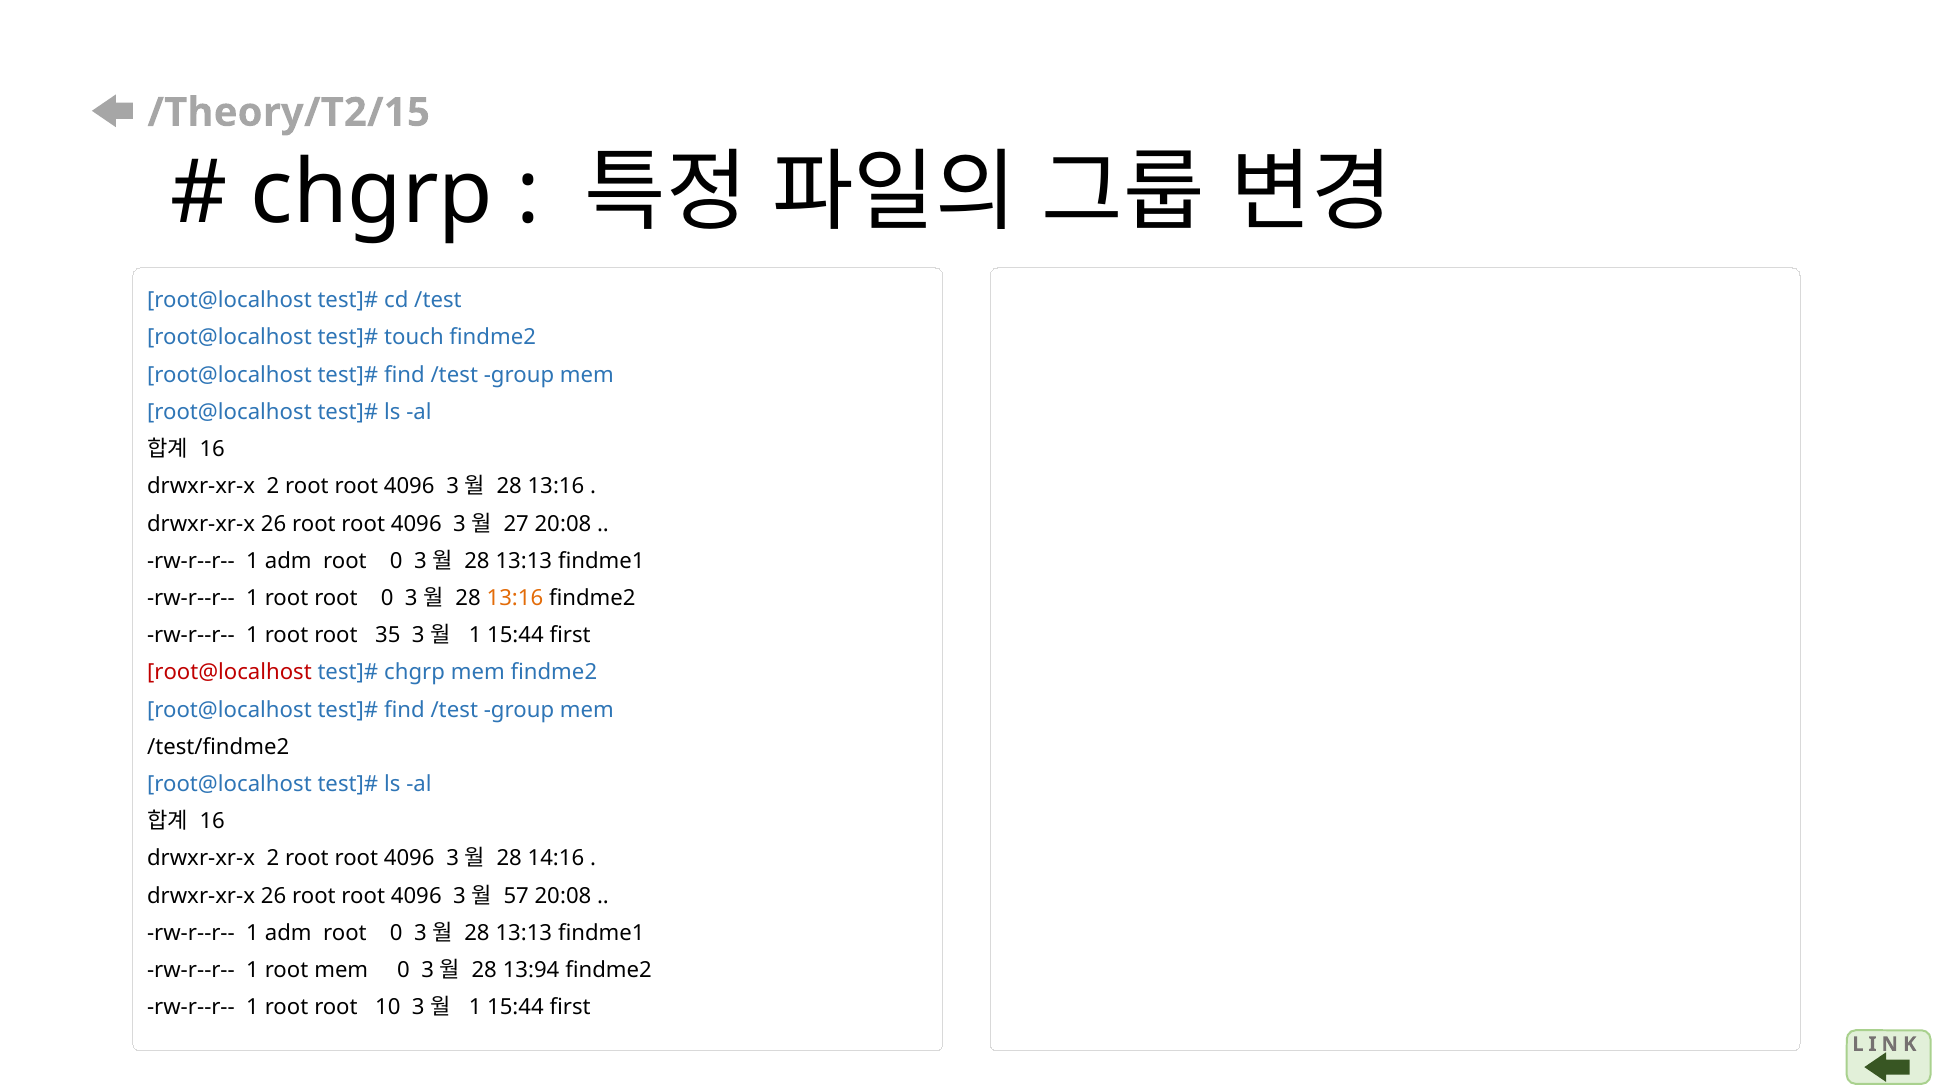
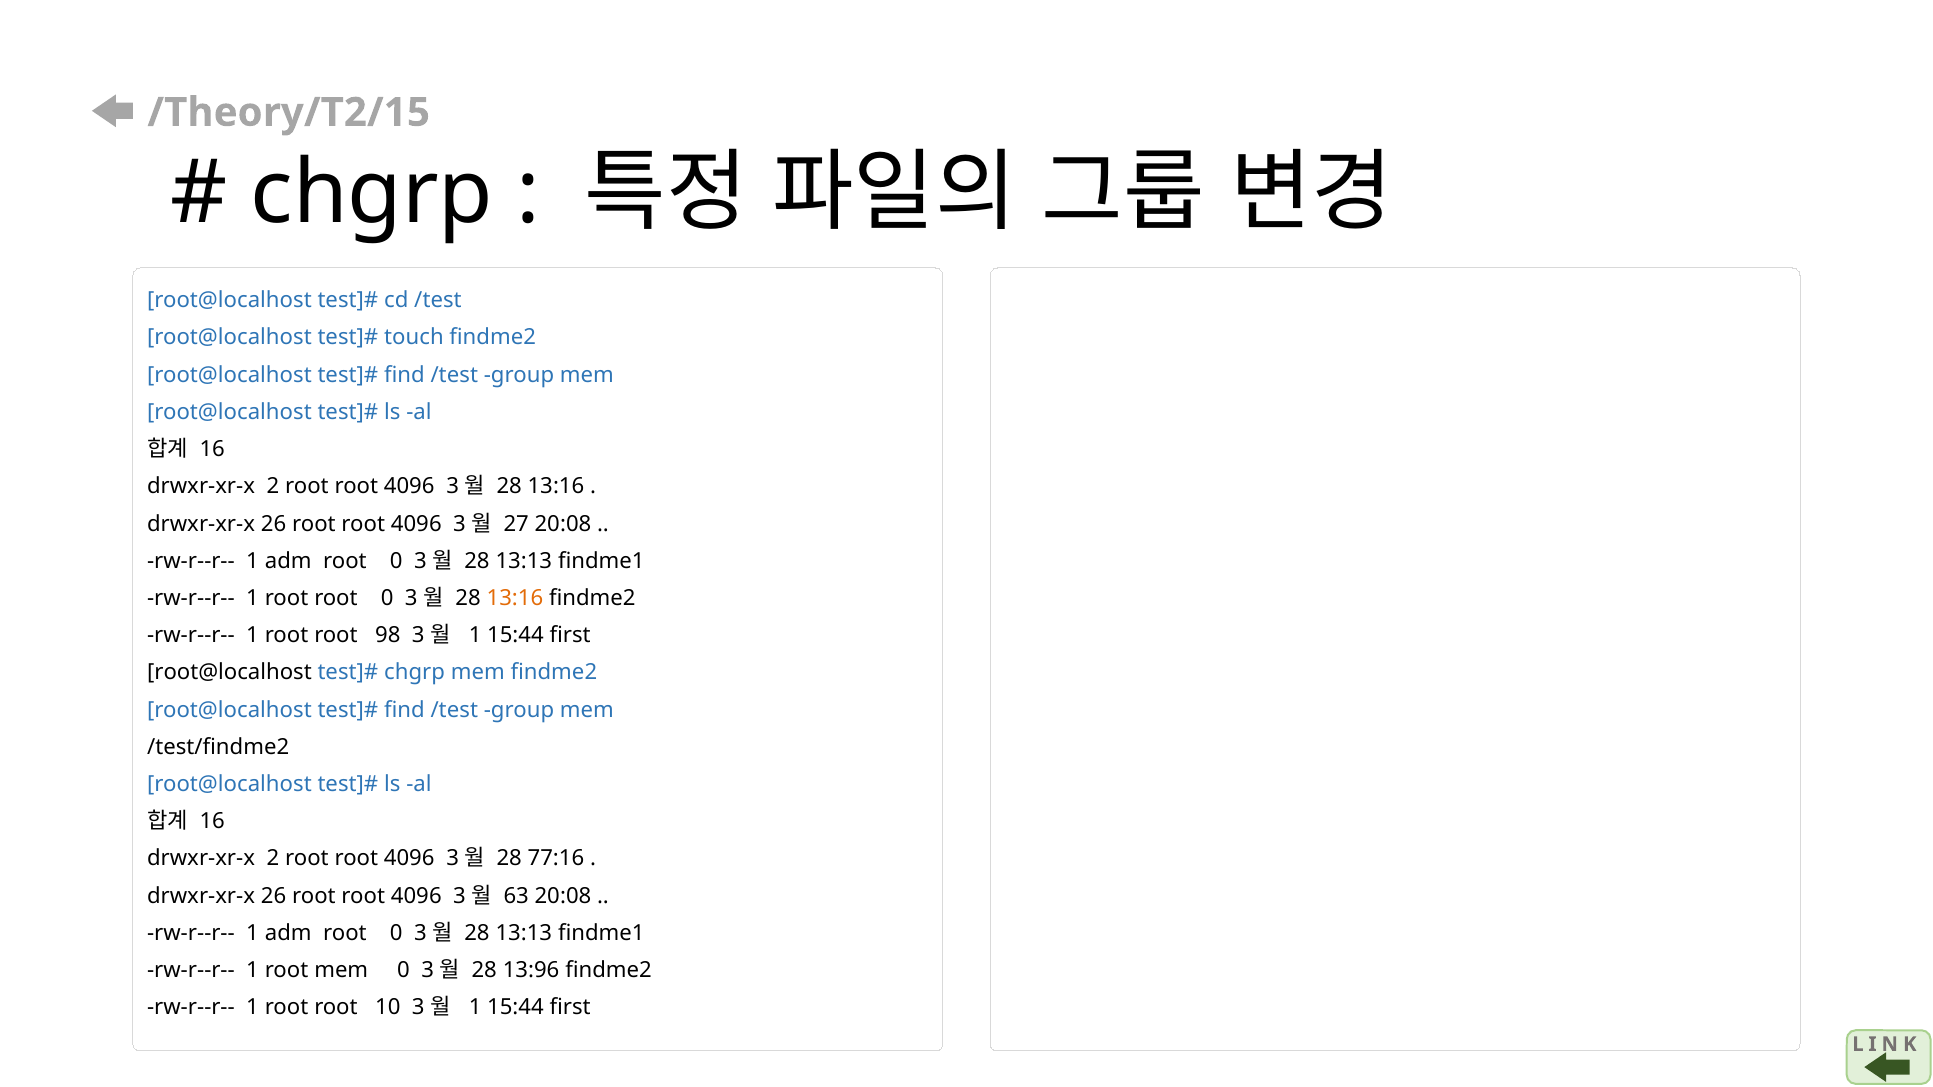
35: 35 -> 98 (388, 635)
root@localhost colour: red -> black (229, 673)
14:16: 14:16 -> 77:16 (556, 859)
57: 57 -> 63 (516, 896)
13:94: 13:94 -> 13:96 (531, 970)
